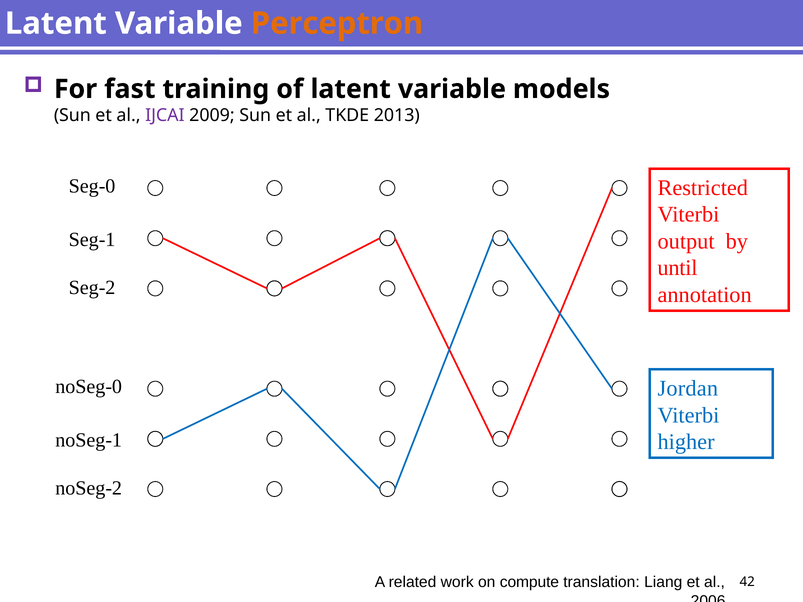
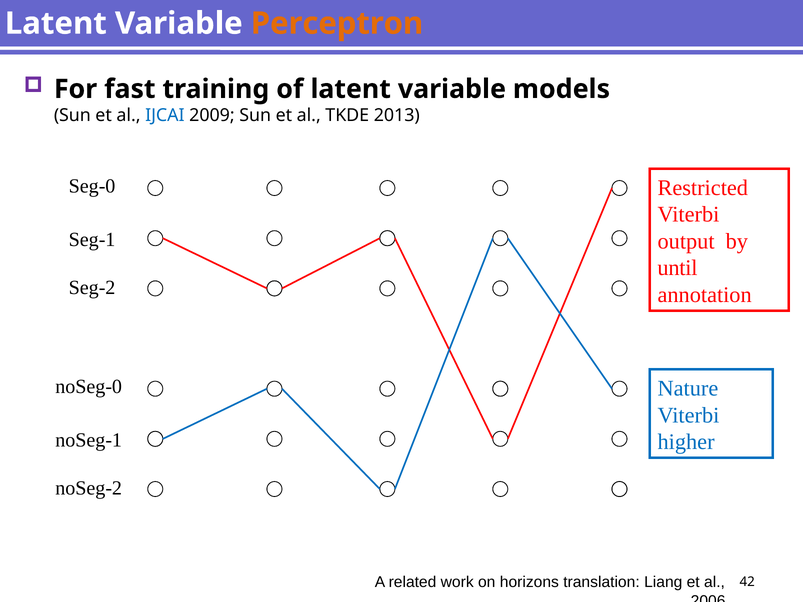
IJCAI colour: purple -> blue (165, 115)
Jordan: Jordan -> Nature (688, 389)
compute: compute -> horizons (529, 582)
